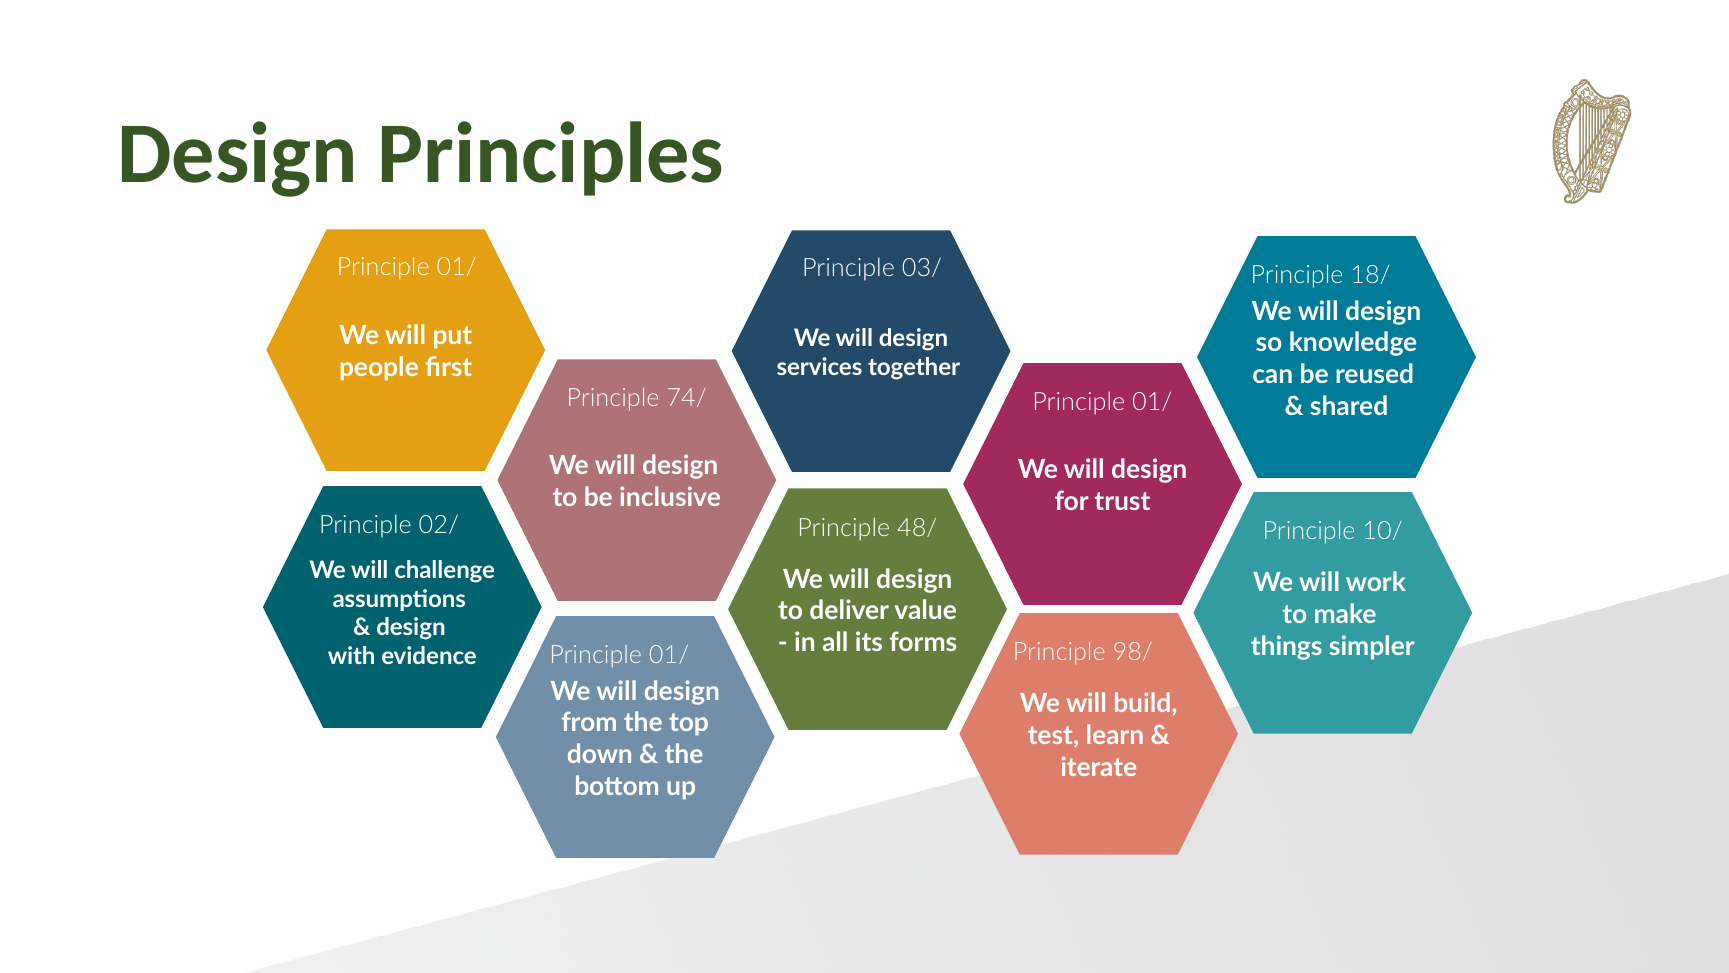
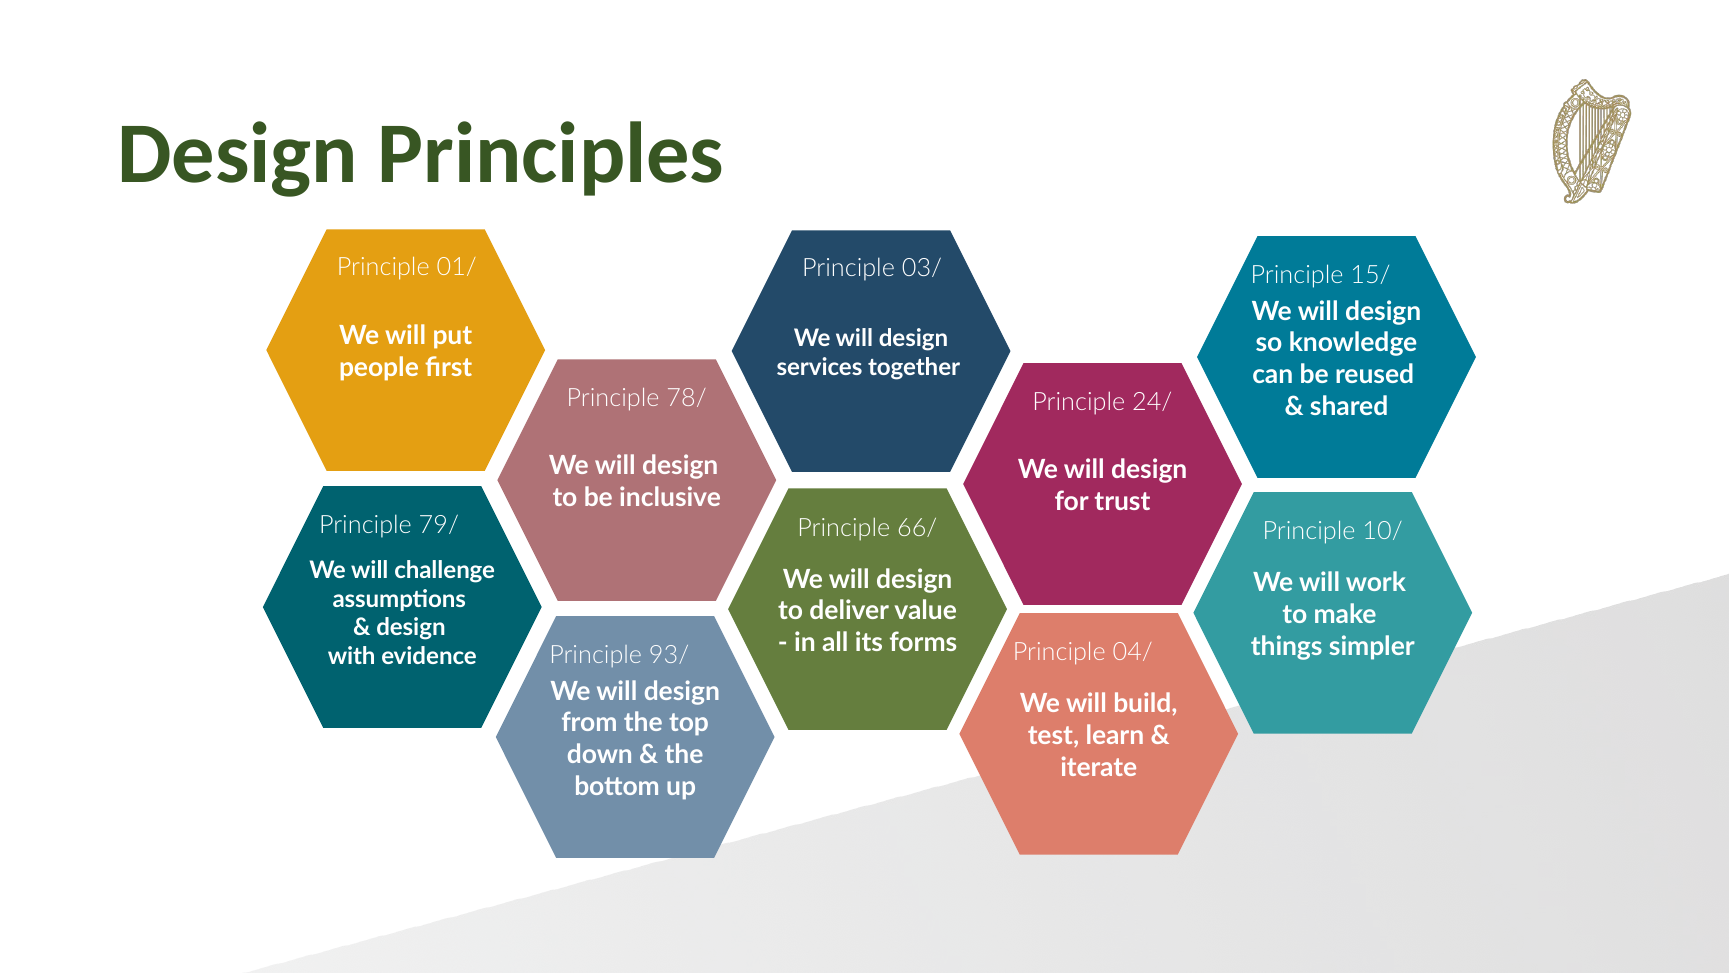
18/: 18/ -> 15/ (1371, 275)
74/: 74/ -> 78/ (687, 398)
01/: 01/ -> 24/ (1152, 402)
02/: 02/ -> 79/ (439, 525)
48/: 48/ -> 66/ (917, 528)
98/: 98/ -> 04/ (1133, 652)
01/: 01/ -> 93/ (669, 654)
